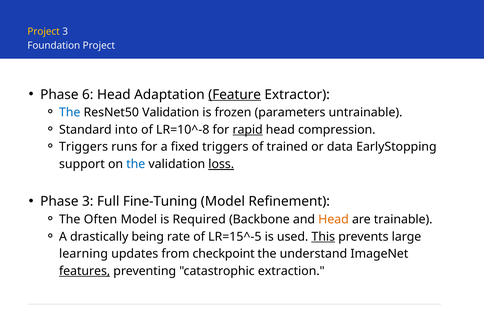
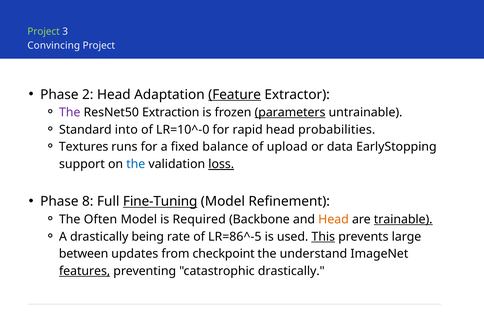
Project colour: yellow -> light green (44, 32)
Foundation: Foundation -> Convincing (54, 45)
6: 6 -> 2 (88, 95)
The colour: blue -> purple (70, 112)
ResNet50 Validation: Validation -> Extraction (171, 112)
parameters underline: none -> present (290, 112)
LR=10^-8: LR=10^-8 -> LR=10^-0 (183, 130)
rapid underline: present -> none (248, 130)
compression: compression -> probabilities (337, 130)
Triggers: Triggers -> Textures (84, 147)
fixed triggers: triggers -> balance (225, 147)
trained: trained -> upload (287, 147)
Phase 3: 3 -> 8 (88, 201)
Fine-Tuning underline: none -> present (160, 201)
trainable underline: none -> present (403, 219)
LR=15^-5: LR=15^-5 -> LR=86^-5 (235, 237)
learning: learning -> between (84, 254)
catastrophic extraction: extraction -> drastically (291, 271)
